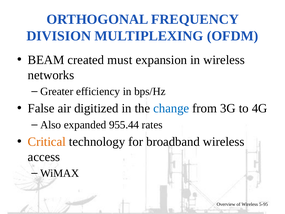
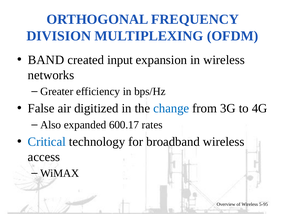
BEAM: BEAM -> BAND (46, 60)
must: must -> input (120, 60)
955.44: 955.44 -> 600.17 (124, 125)
Critical colour: orange -> blue (47, 142)
